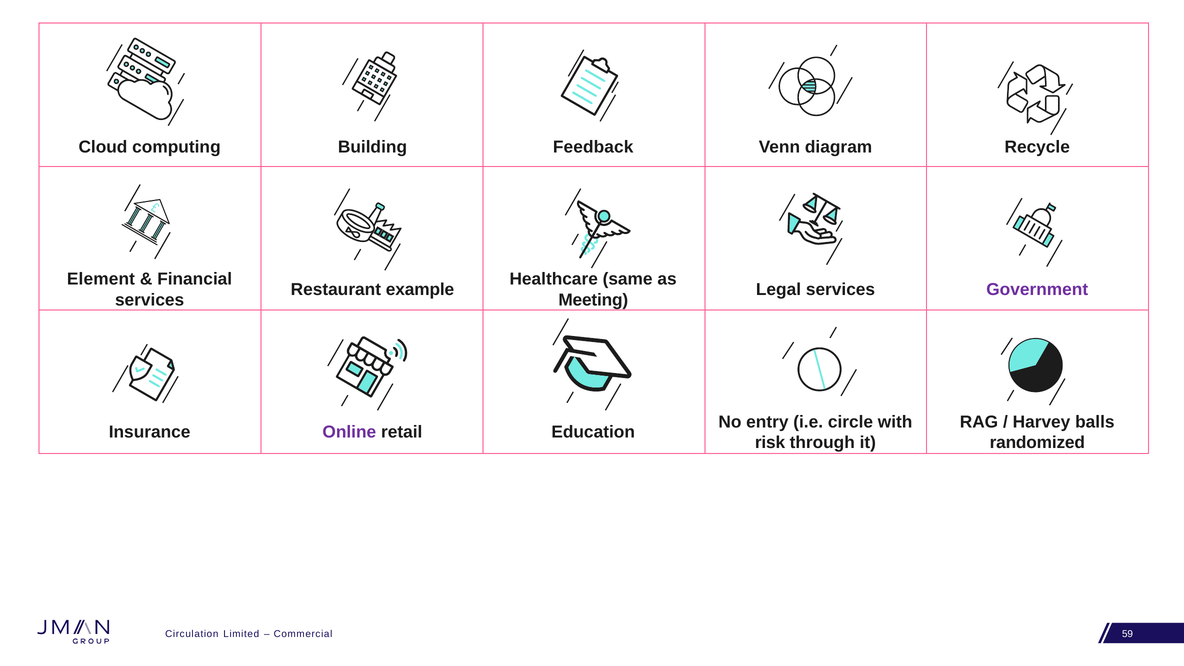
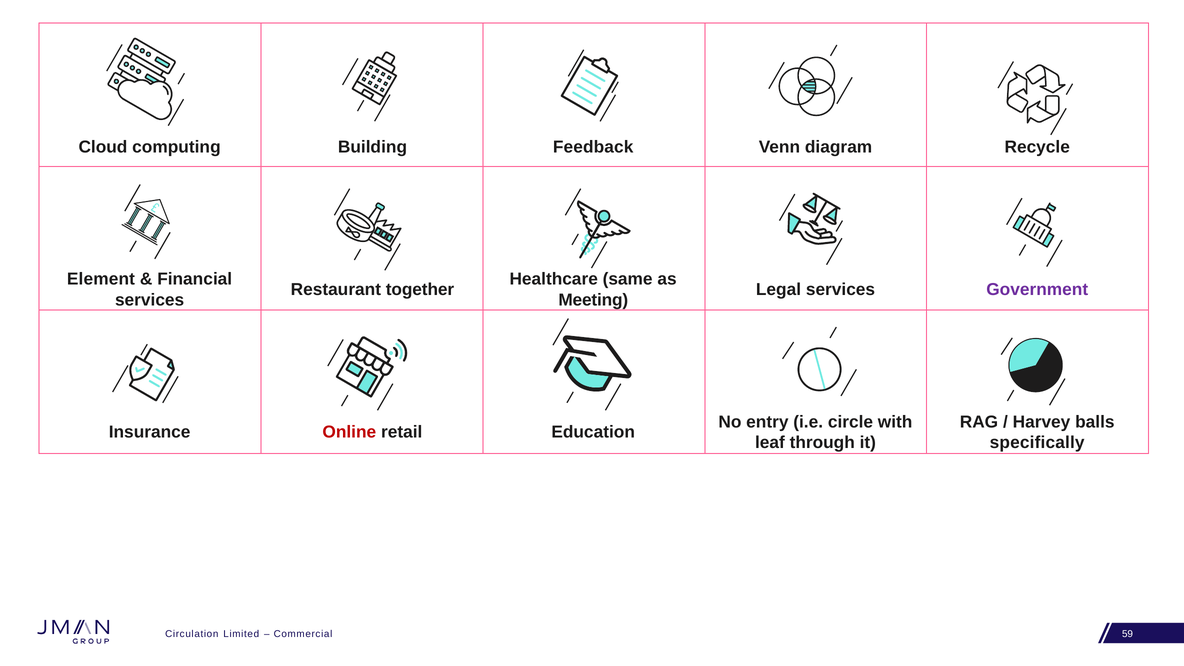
example: example -> together (420, 290)
Online colour: purple -> red (349, 432)
risk: risk -> leaf (770, 443)
randomized: randomized -> specifically (1037, 443)
